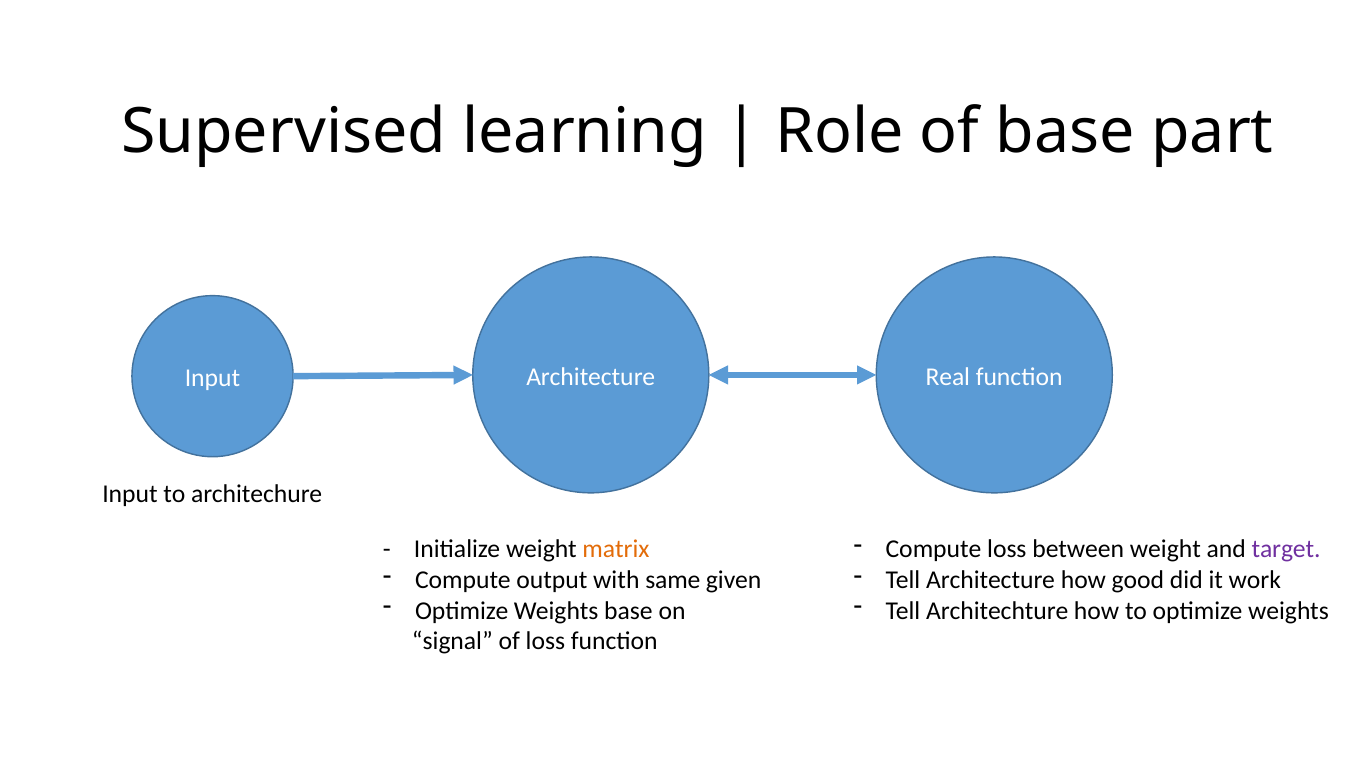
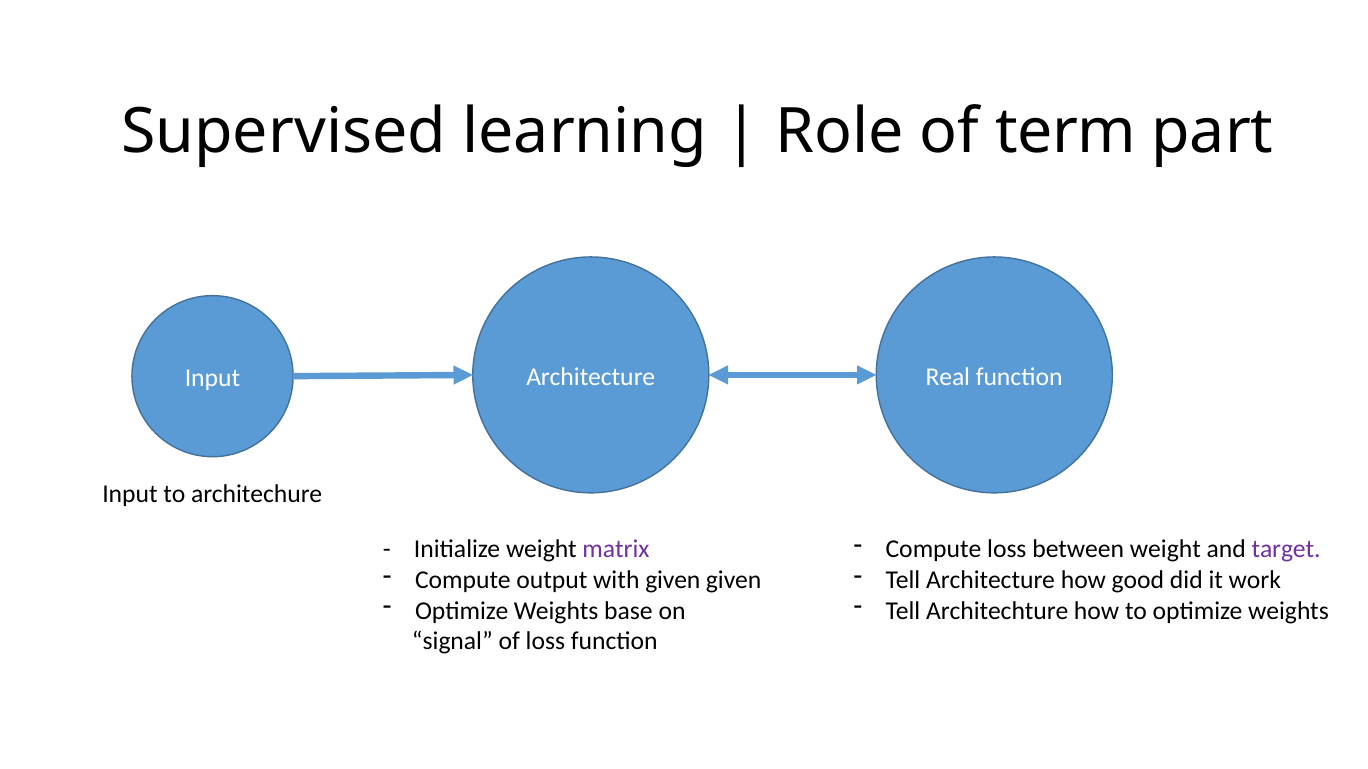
of base: base -> term (1066, 132)
matrix colour: orange -> purple (616, 549)
with same: same -> given (673, 580)
